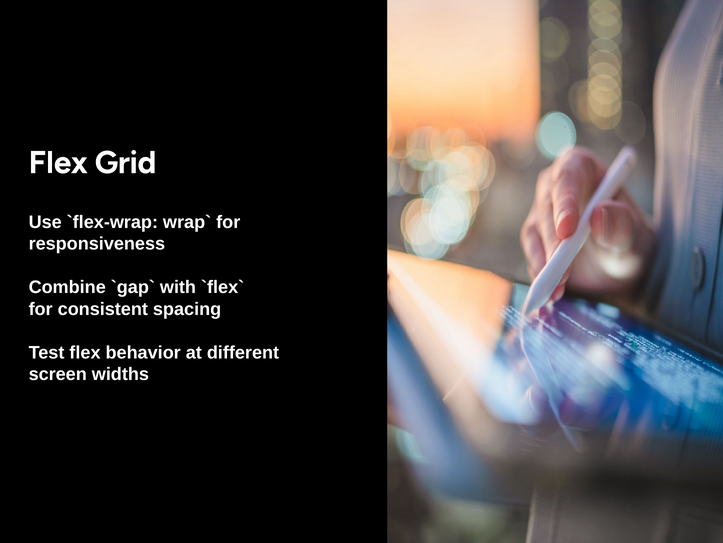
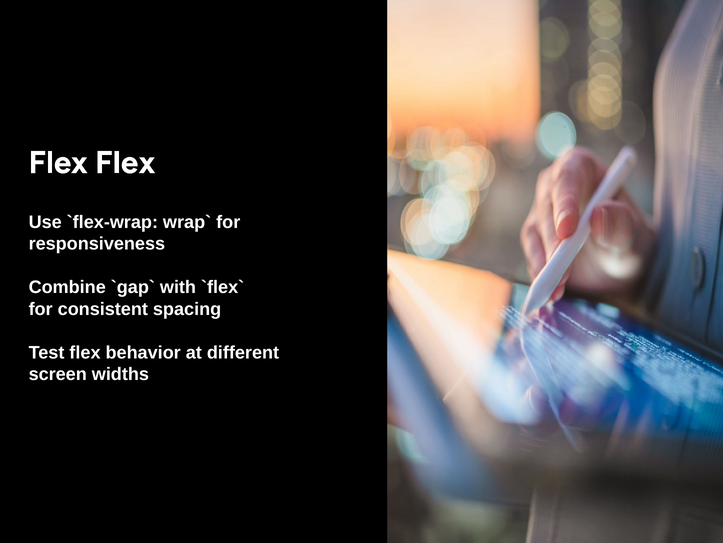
Flex Grid: Grid -> Flex (125, 162)
